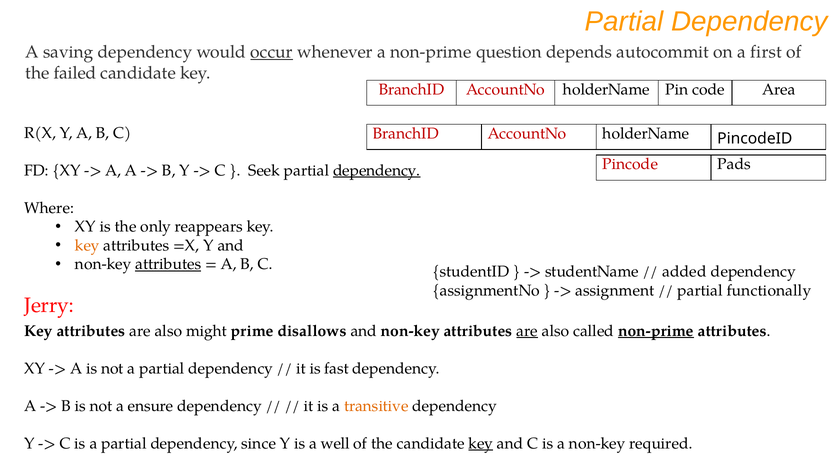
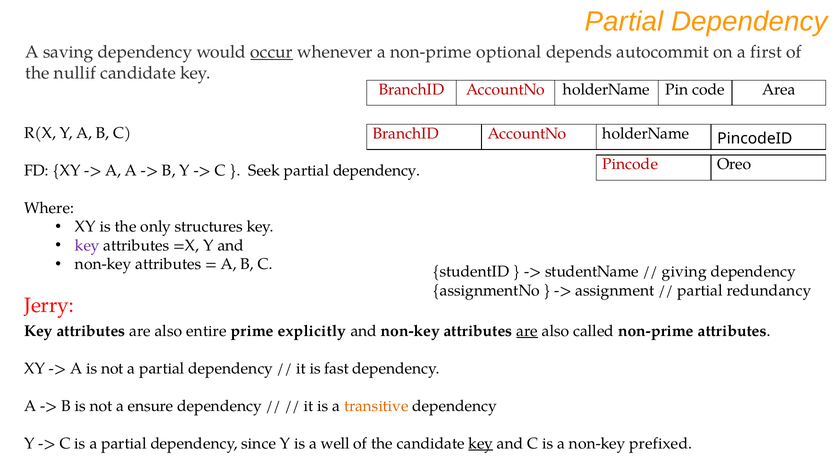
question: question -> optional (509, 52)
failed: failed -> nullif (75, 73)
Pads: Pads -> Oreo (734, 164)
dependency underline: present -> none (377, 170)
reappears: reappears -> structures (209, 227)
key colour: orange -> purple (87, 246)
attributes underline: present -> none (168, 264)
added: added -> giving (684, 272)
functionally: functionally -> redundancy (769, 290)
might: might -> entire (206, 331)
disallows: disallows -> explicitly (312, 331)
non-prime underline: present -> none (656, 331)
required: required -> prefixed (661, 444)
